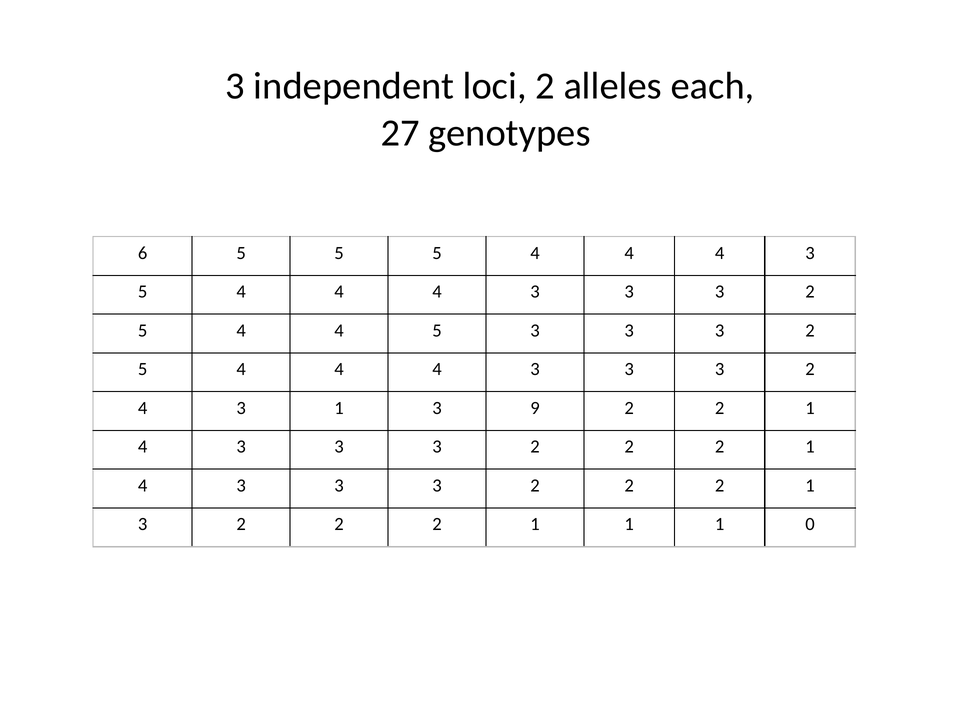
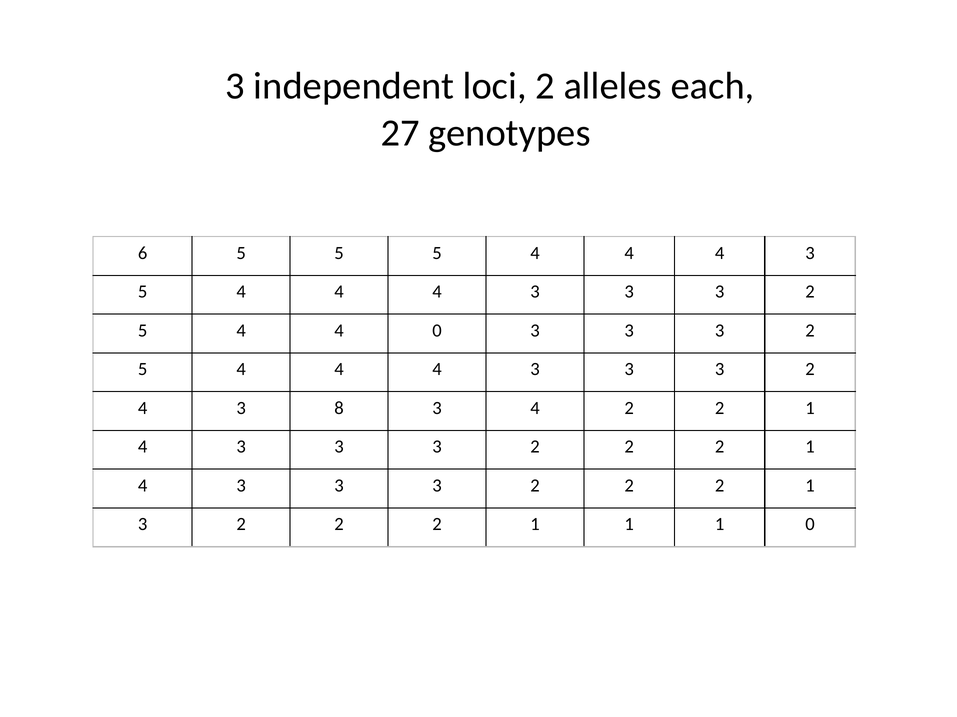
4 5: 5 -> 0 (437, 331)
3 1: 1 -> 8 (339, 408)
3 9: 9 -> 4 (535, 408)
